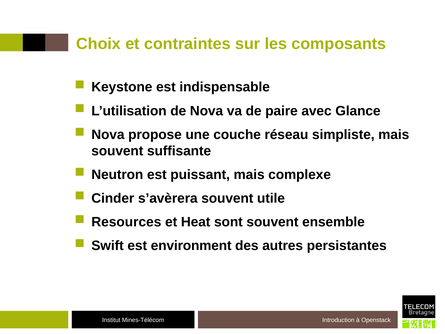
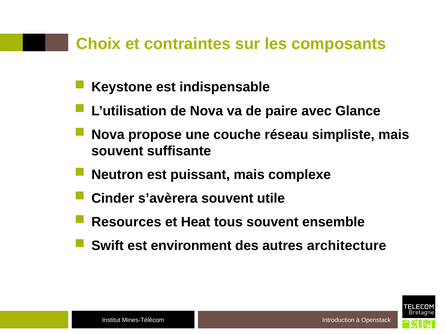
sont: sont -> tous (228, 222)
persistantes: persistantes -> architecture (347, 246)
